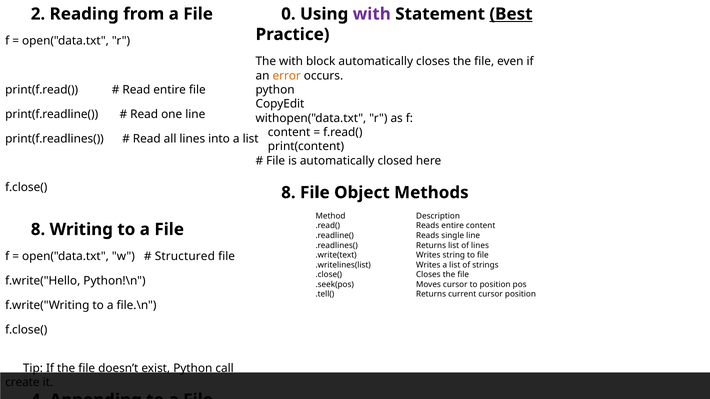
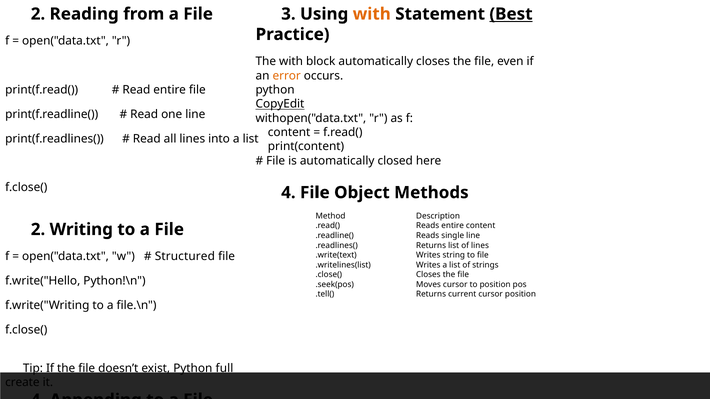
0: 0 -> 3 (288, 14)
with colour: purple -> orange (372, 14)
CopyEdit underline: none -> present (280, 104)
8: 8 -> 4 (288, 193)
8: 8 -> 2 (38, 230)
call: call -> full (225, 369)
